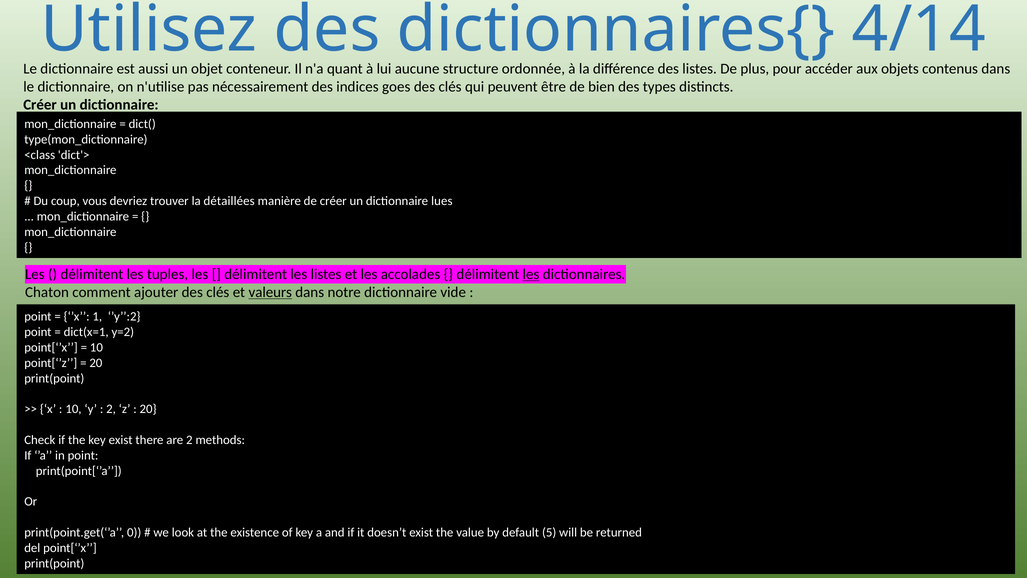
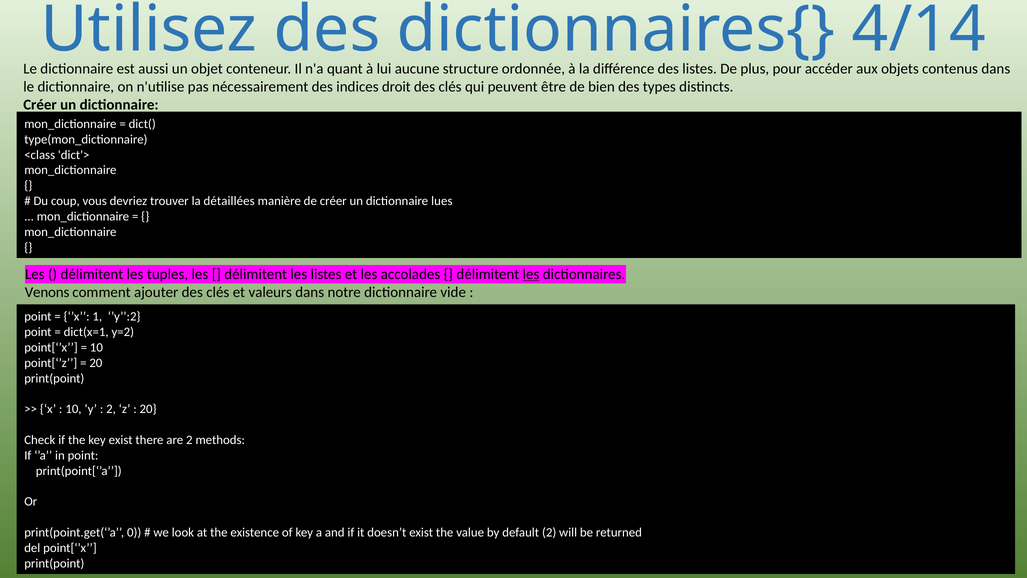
goes: goes -> droit (396, 87)
Chaton: Chaton -> Venons (47, 292)
valeurs underline: present -> none (270, 292)
default 5: 5 -> 2 (549, 532)
